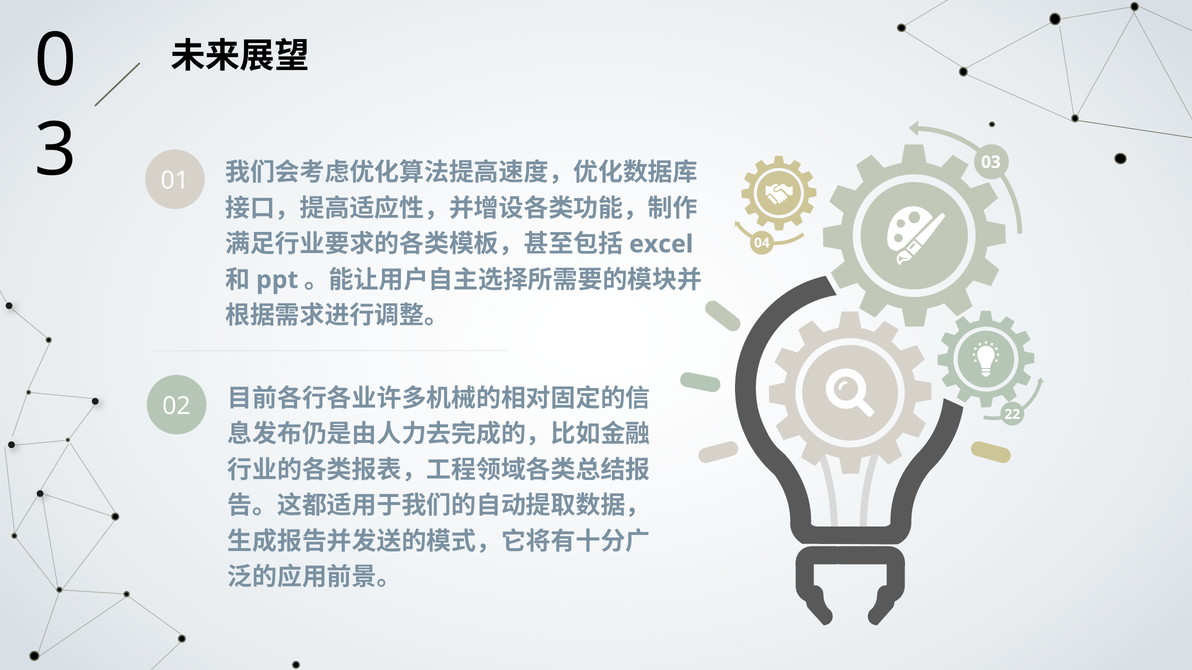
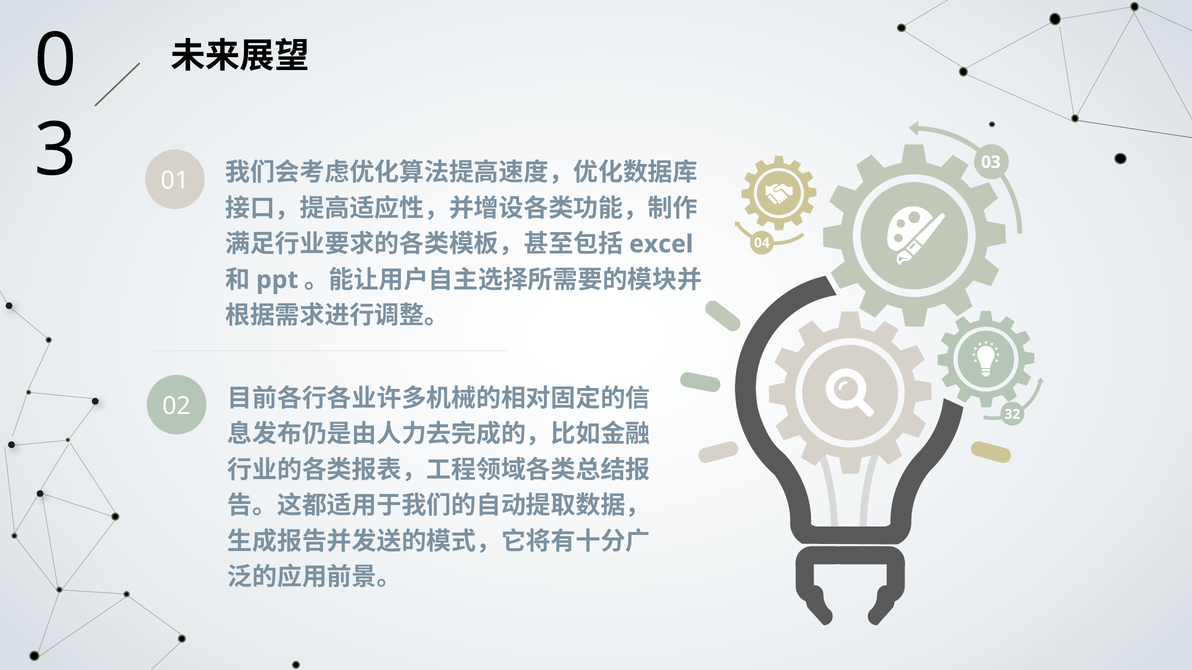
22: 22 -> 32 (1012, 415)
